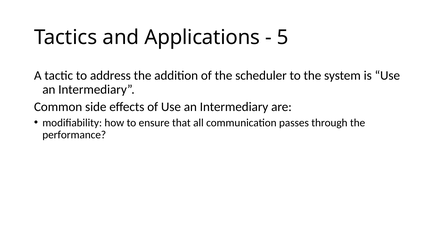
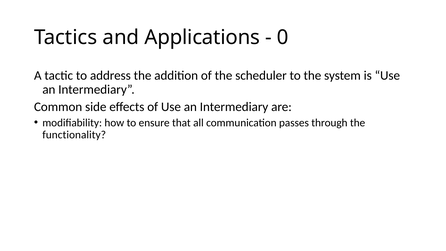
5: 5 -> 0 (283, 37)
performance: performance -> functionality (74, 135)
